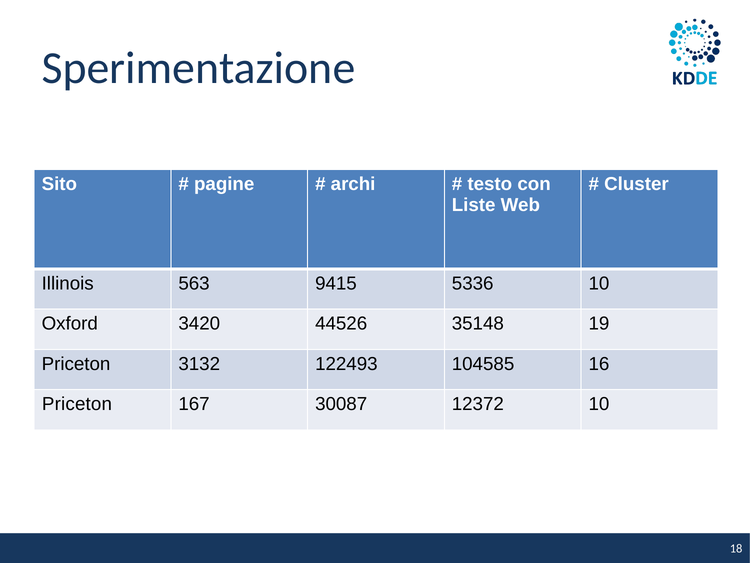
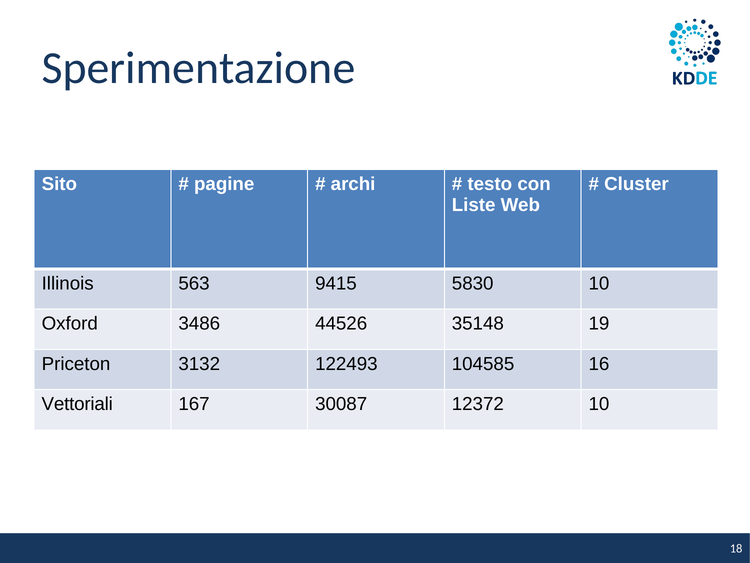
5336: 5336 -> 5830 (473, 283)
3420: 3420 -> 3486 (199, 323)
Priceton: Priceton -> Vettoriali (77, 404)
